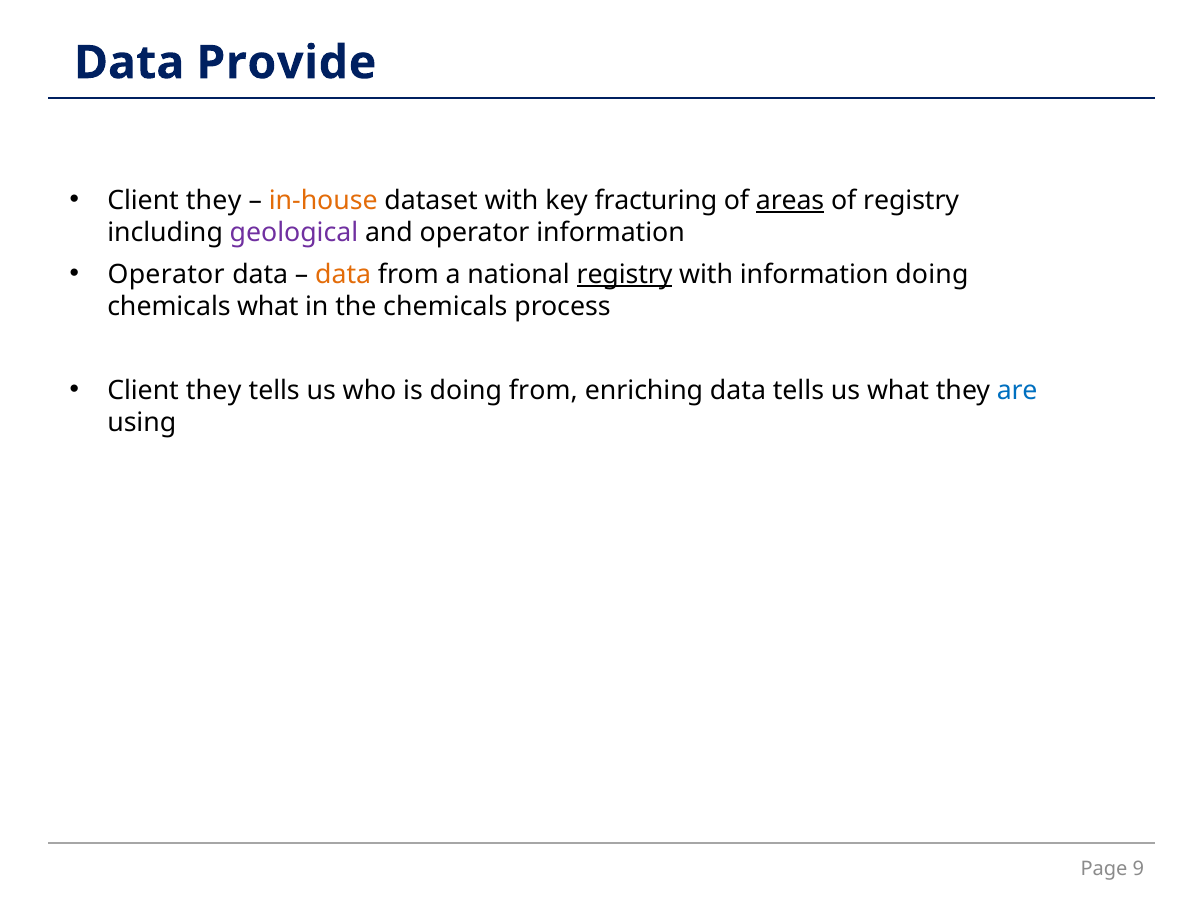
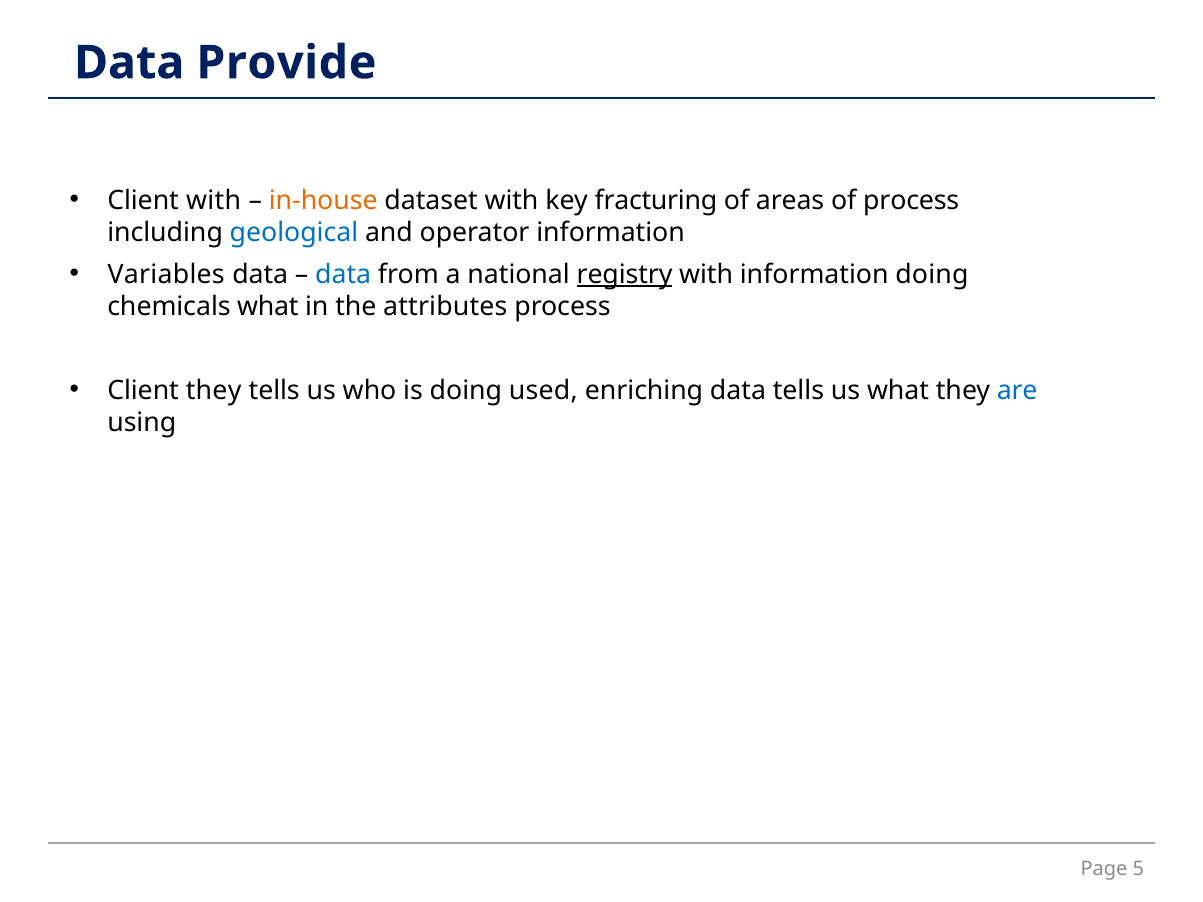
they: they -> with (214, 200)
areas underline: present -> none (790, 200)
of registry: registry -> process (911, 200)
geological colour: purple -> blue (294, 232)
Operator: Operator -> Variables (166, 275)
data colour: orange -> blue (343, 275)
the chemicals: chemicals -> attributes (445, 307)
doing from: from -> used (543, 391)
9: 9 -> 5 (1138, 869)
